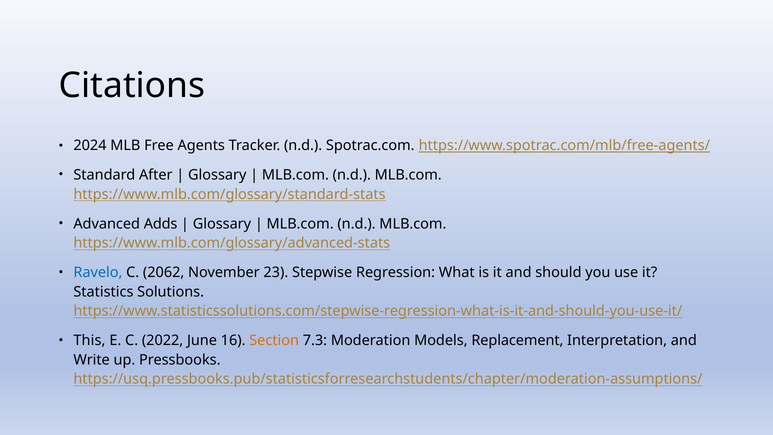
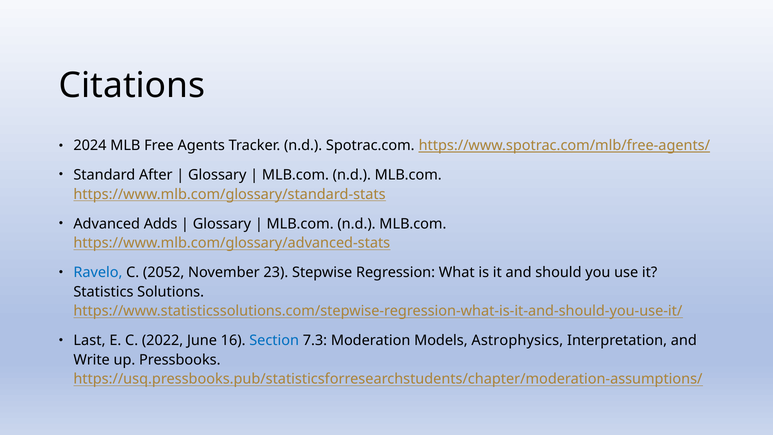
2062: 2062 -> 2052 (164, 273)
This: This -> Last (89, 341)
Section colour: orange -> blue (274, 341)
Replacement: Replacement -> Astrophysics (517, 341)
